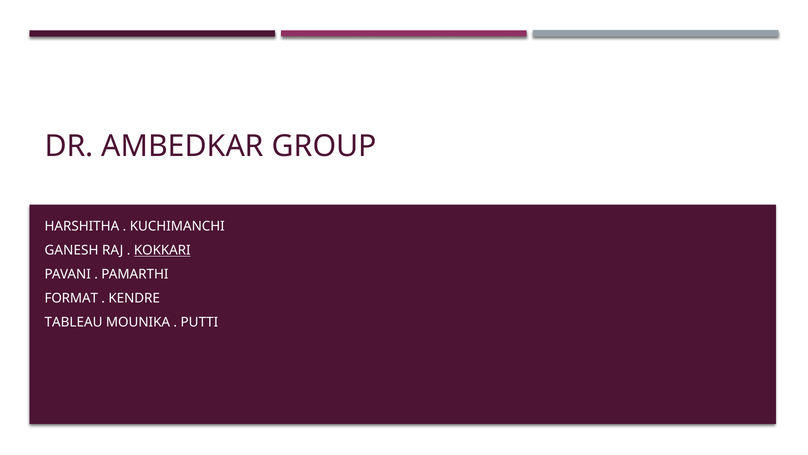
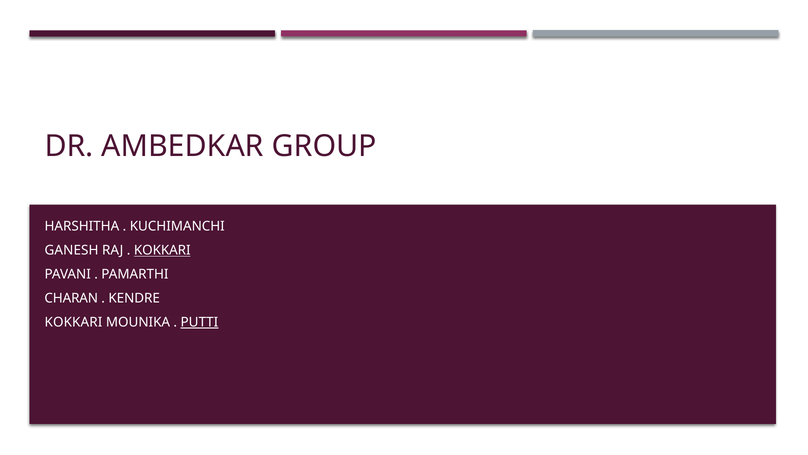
FORMAT: FORMAT -> CHARAN (71, 298)
TABLEAU: TABLEAU -> KOKKARI (73, 322)
PUTTI underline: none -> present (199, 322)
